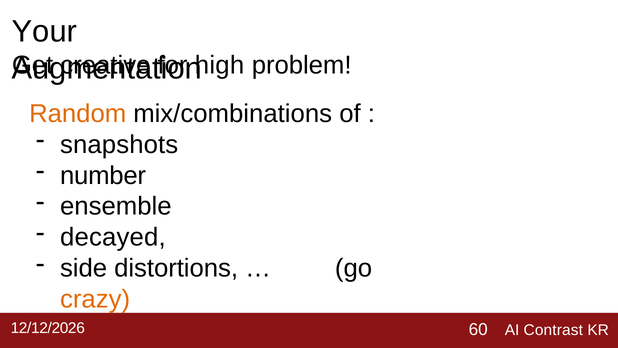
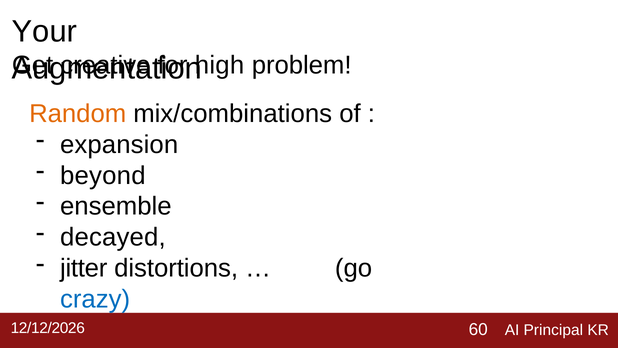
snapshots: snapshots -> expansion (119, 144)
number: number -> beyond (103, 175)
side: side -> jitter (84, 268)
crazy colour: orange -> blue (95, 299)
Contrast: Contrast -> Principal (553, 330)
